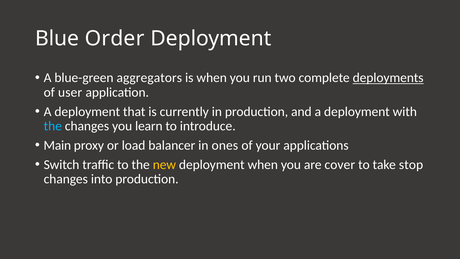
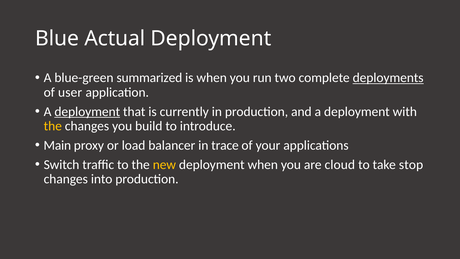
Order: Order -> Actual (115, 39)
aggregators: aggregators -> summarized (149, 78)
deployment underline: none -> present (87, 111)
the colour: light blue -> yellow (53, 126)
learn: learn -> build (149, 126)
ones: ones -> trace (225, 145)
cover: cover -> cloud (340, 164)
